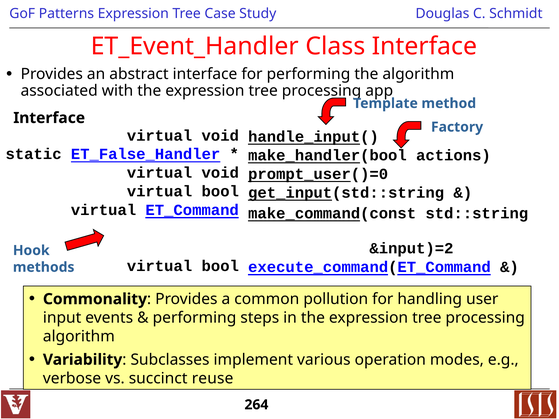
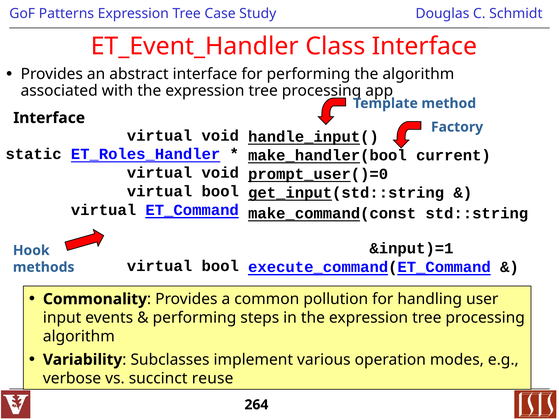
ET_False_Handler: ET_False_Handler -> ET_Roles_Handler (146, 154)
actions: actions -> current (453, 155)
&input)=2: &input)=2 -> &input)=1 (411, 249)
